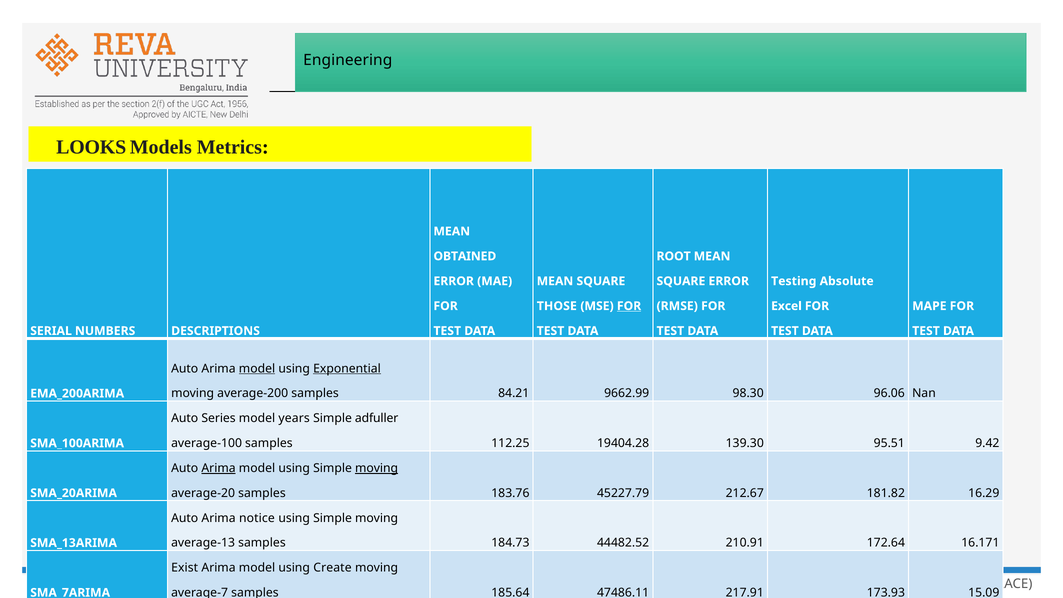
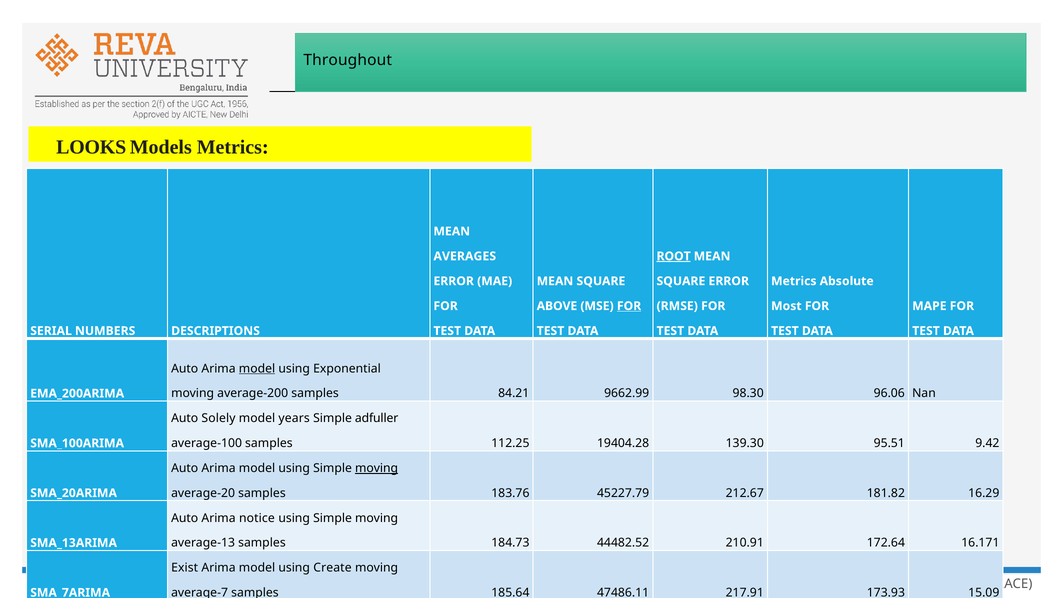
Engineering: Engineering -> Throughout (348, 60)
OBTAINED: OBTAINED -> AVERAGES (465, 256)
ROOT underline: none -> present (674, 256)
Testing: Testing -> Metrics (794, 281)
THOSE: THOSE -> ABOVE (557, 306)
Excel: Excel -> Most (786, 306)
Exponential underline: present -> none (347, 369)
Series: Series -> Solely (218, 418)
Arima underline: present -> none (219, 468)
